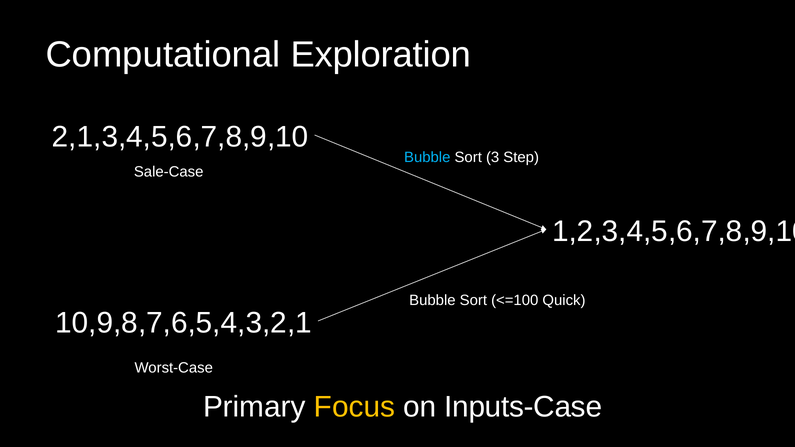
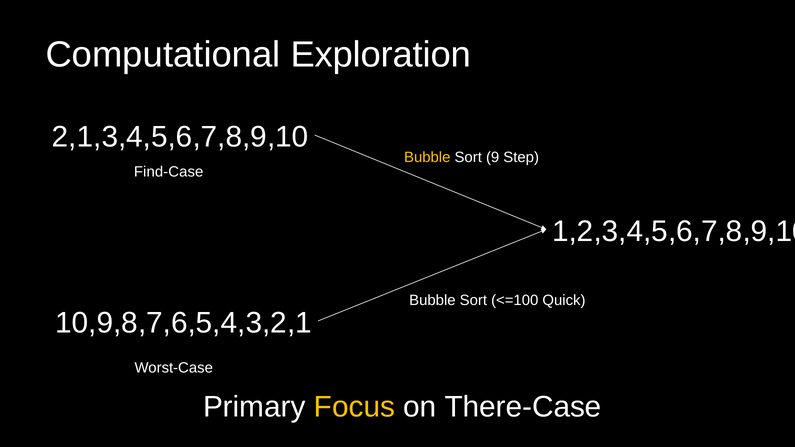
Bubble colour: light blue -> yellow (427, 157)
3: 3 -> 9 (493, 157)
Sale-Case: Sale-Case -> Find-Case (169, 172)
Inputs-Case: Inputs-Case -> There-Case (523, 407)
